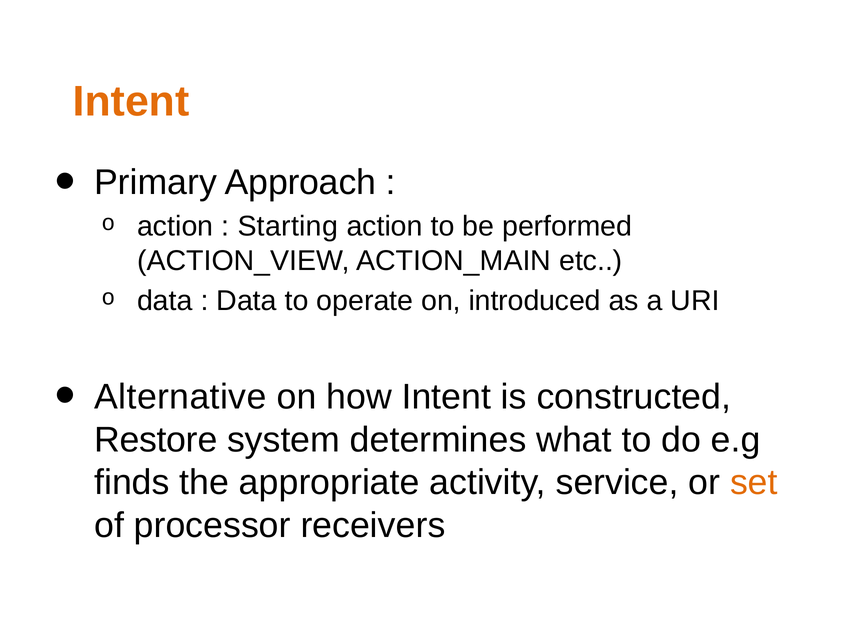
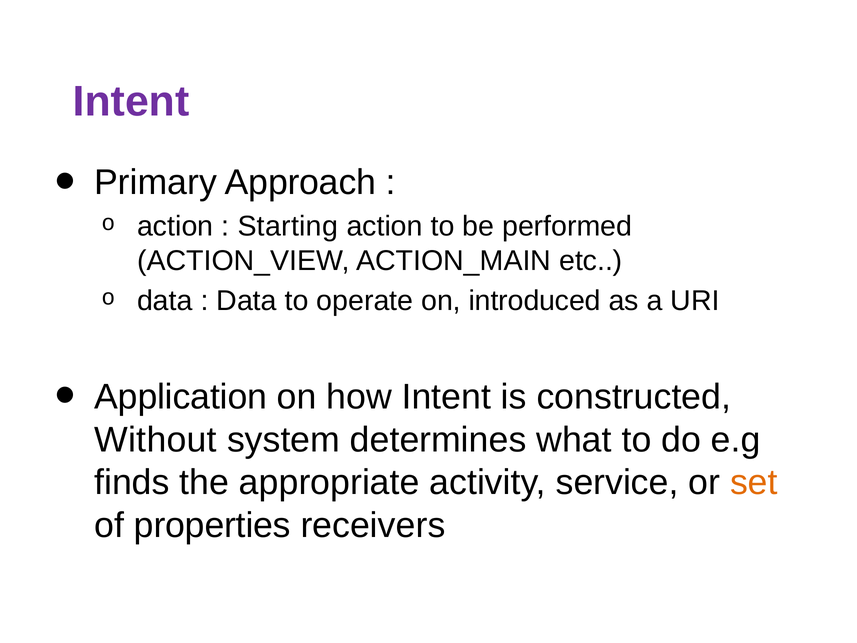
Intent colour: orange -> purple (131, 102)
Alternative: Alternative -> Application (181, 397)
Restore: Restore -> Without (156, 440)
processor: processor -> properties (212, 525)
